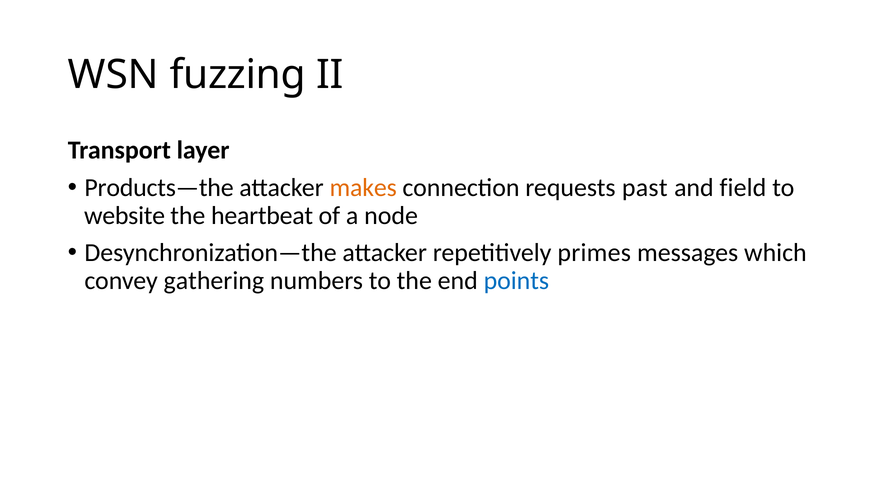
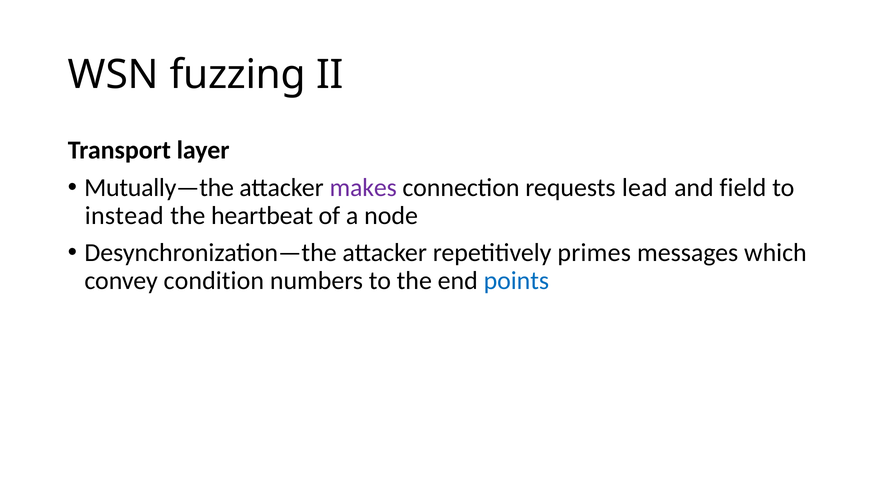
Products—the: Products—the -> Mutually—the (159, 188)
makes colour: orange -> purple (363, 188)
past: past -> lead (645, 188)
website: website -> instead (124, 216)
gathering: gathering -> condition (214, 281)
